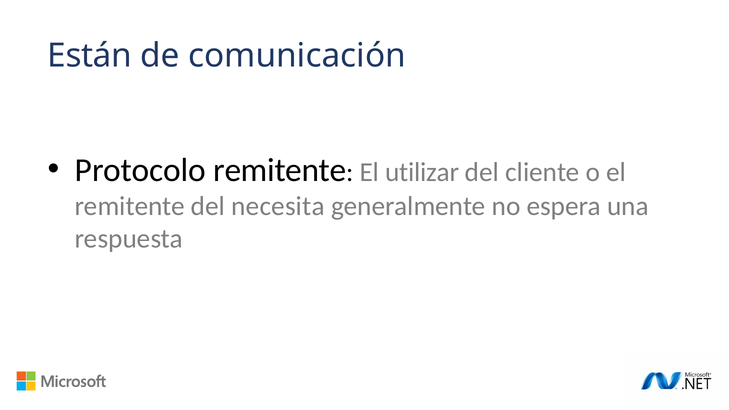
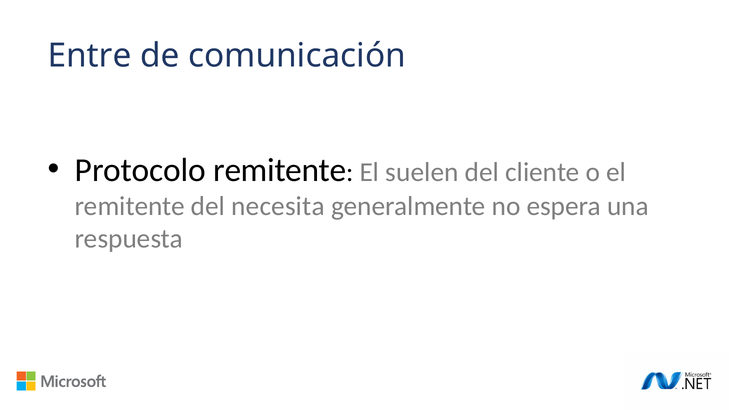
Están: Están -> Entre (89, 56)
utilizar: utilizar -> suelen (422, 172)
